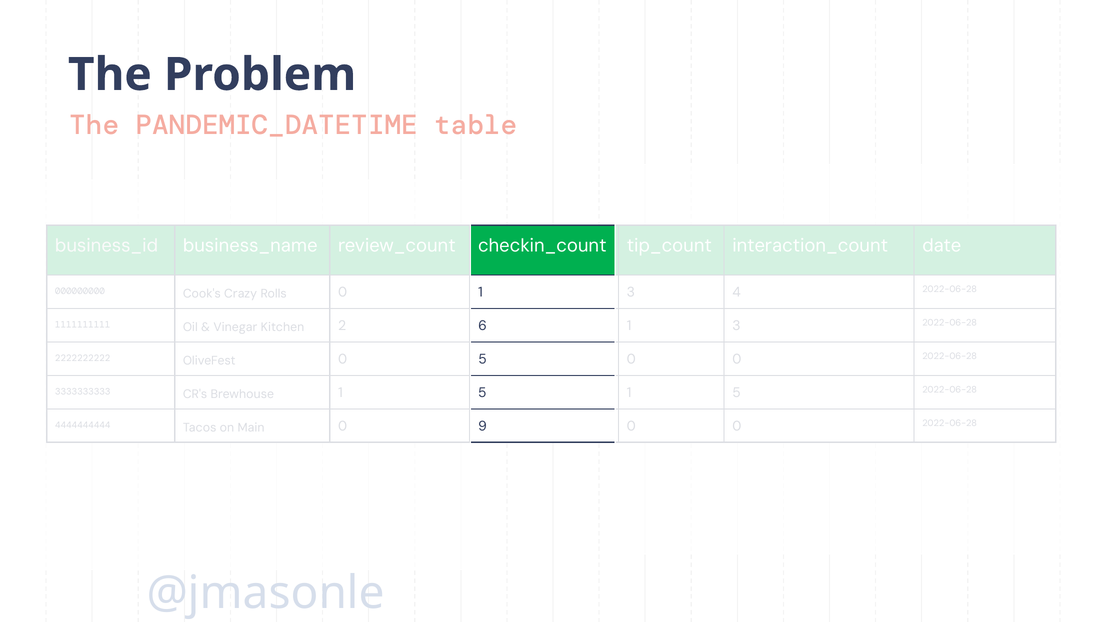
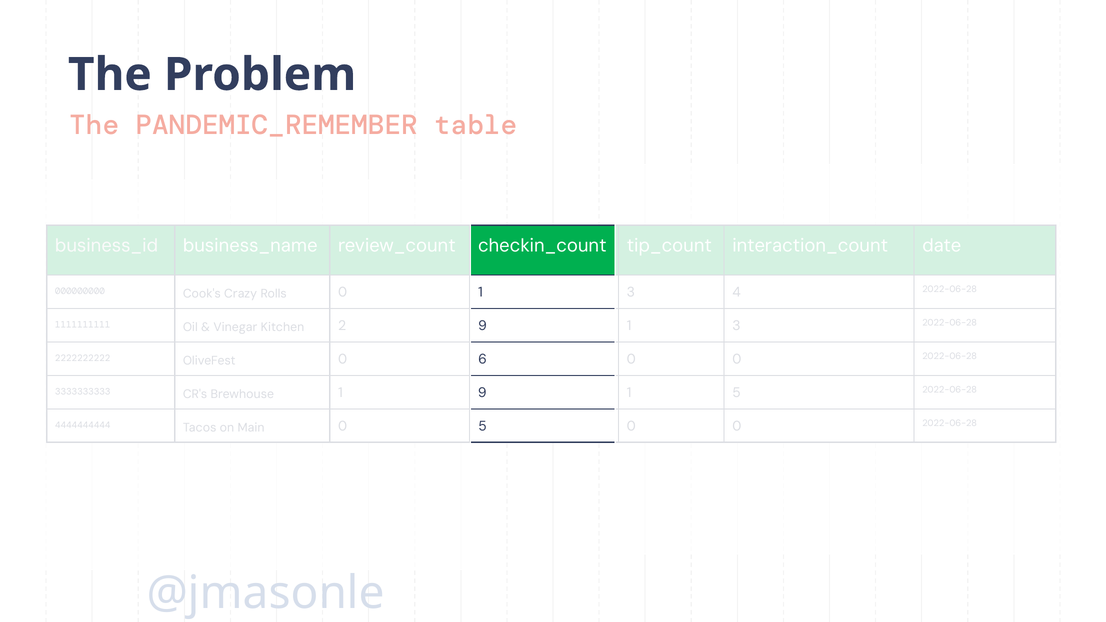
PANDEMIC_DATETIME: PANDEMIC_DATETIME -> PANDEMIC_REMEMBER (277, 125)
6: 6 -> 9 (483, 326)
5: 5 -> 6 (483, 359)
5: 5 -> 9 (482, 393)
9: 9 -> 5 (483, 426)
